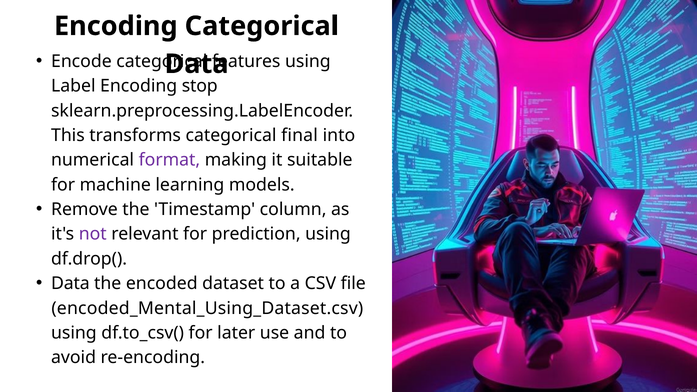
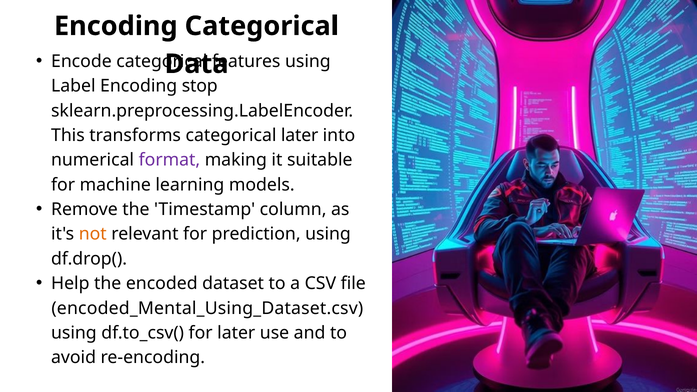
categorical final: final -> later (300, 135)
not colour: purple -> orange (93, 234)
Data: Data -> Help (70, 284)
